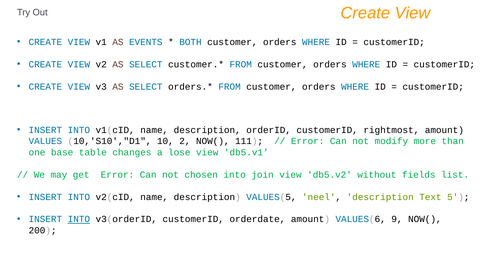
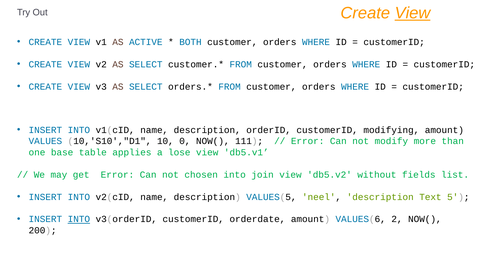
View underline: none -> present (412, 13)
EVENTS: EVENTS -> ACTIVE (146, 42)
rightmost: rightmost -> modifying (391, 130)
2: 2 -> 0 (185, 141)
changes: changes -> applies (132, 152)
9: 9 -> 2 (397, 219)
